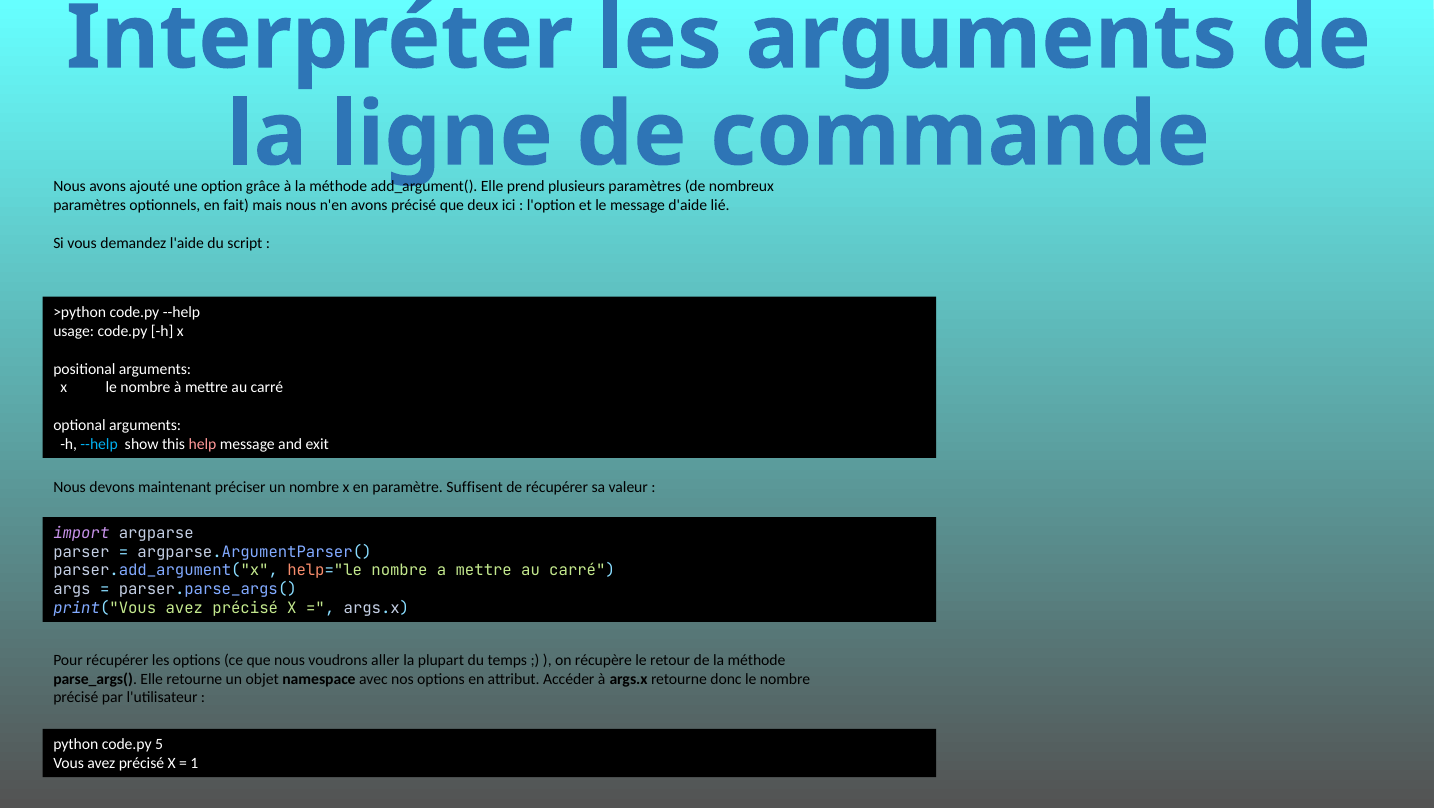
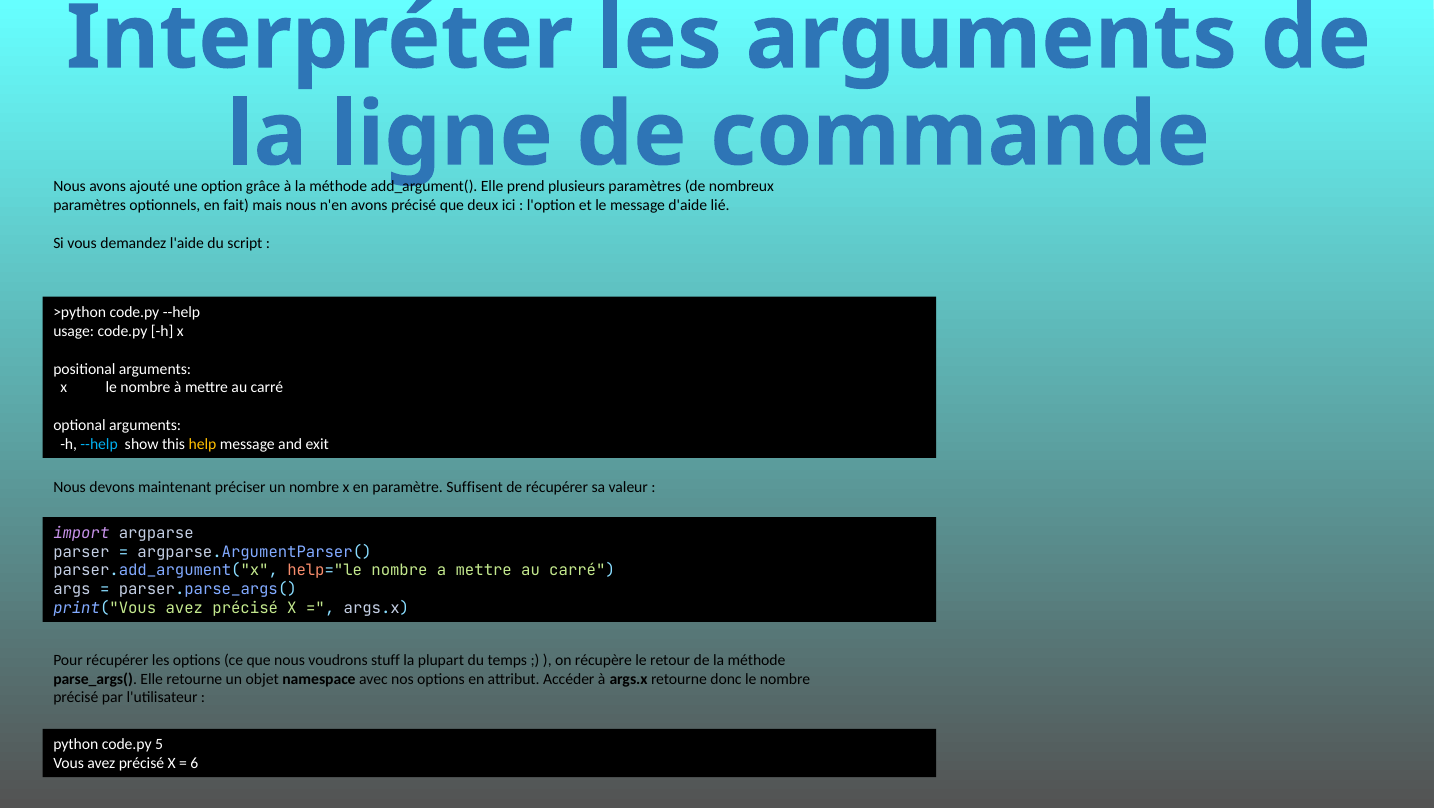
help colour: pink -> yellow (202, 444)
aller: aller -> stuff (386, 660)
1: 1 -> 6 (194, 764)
